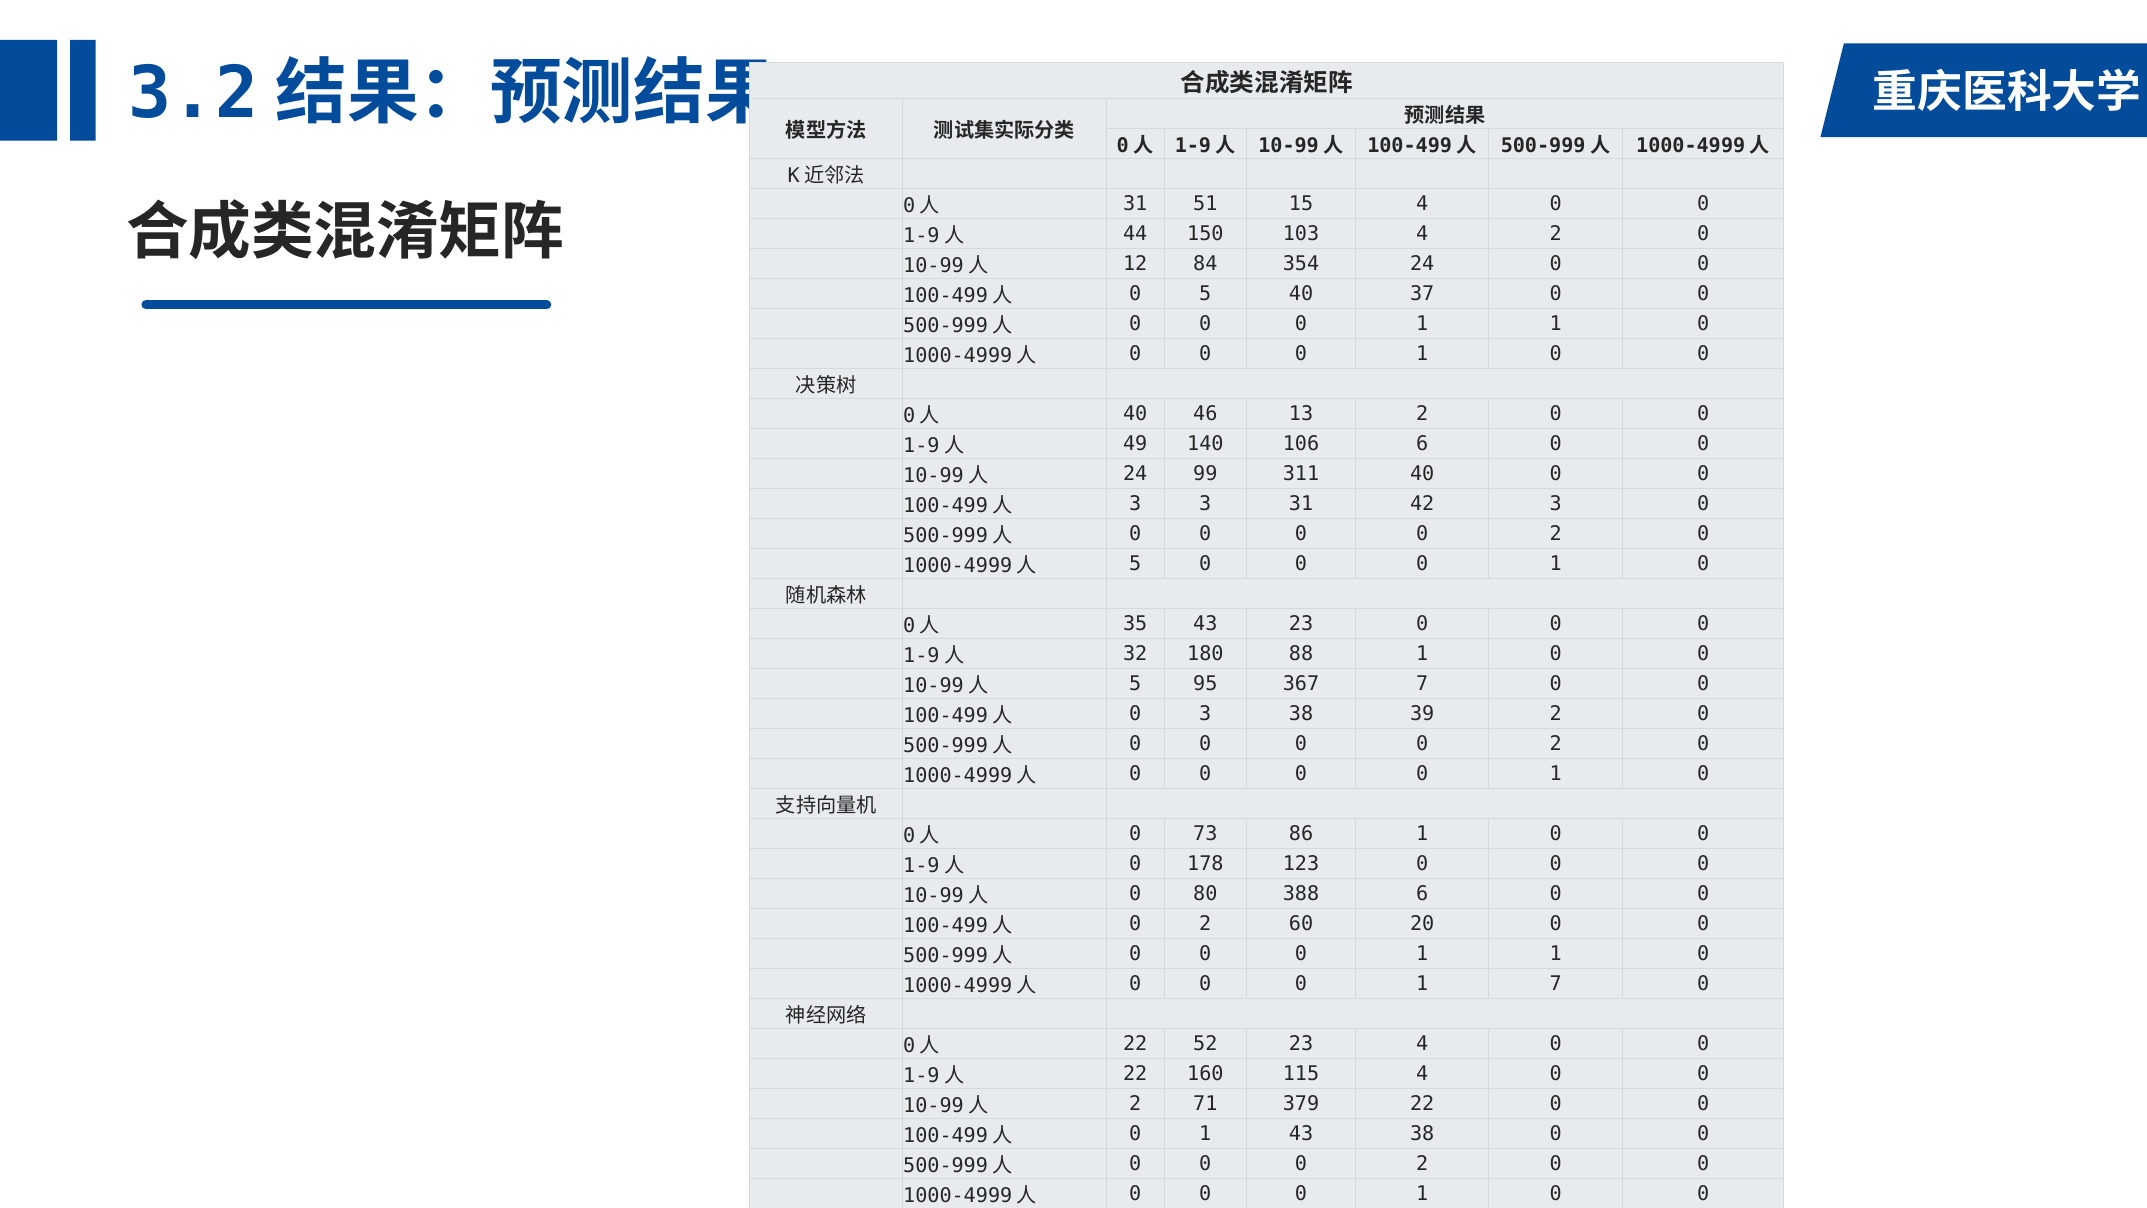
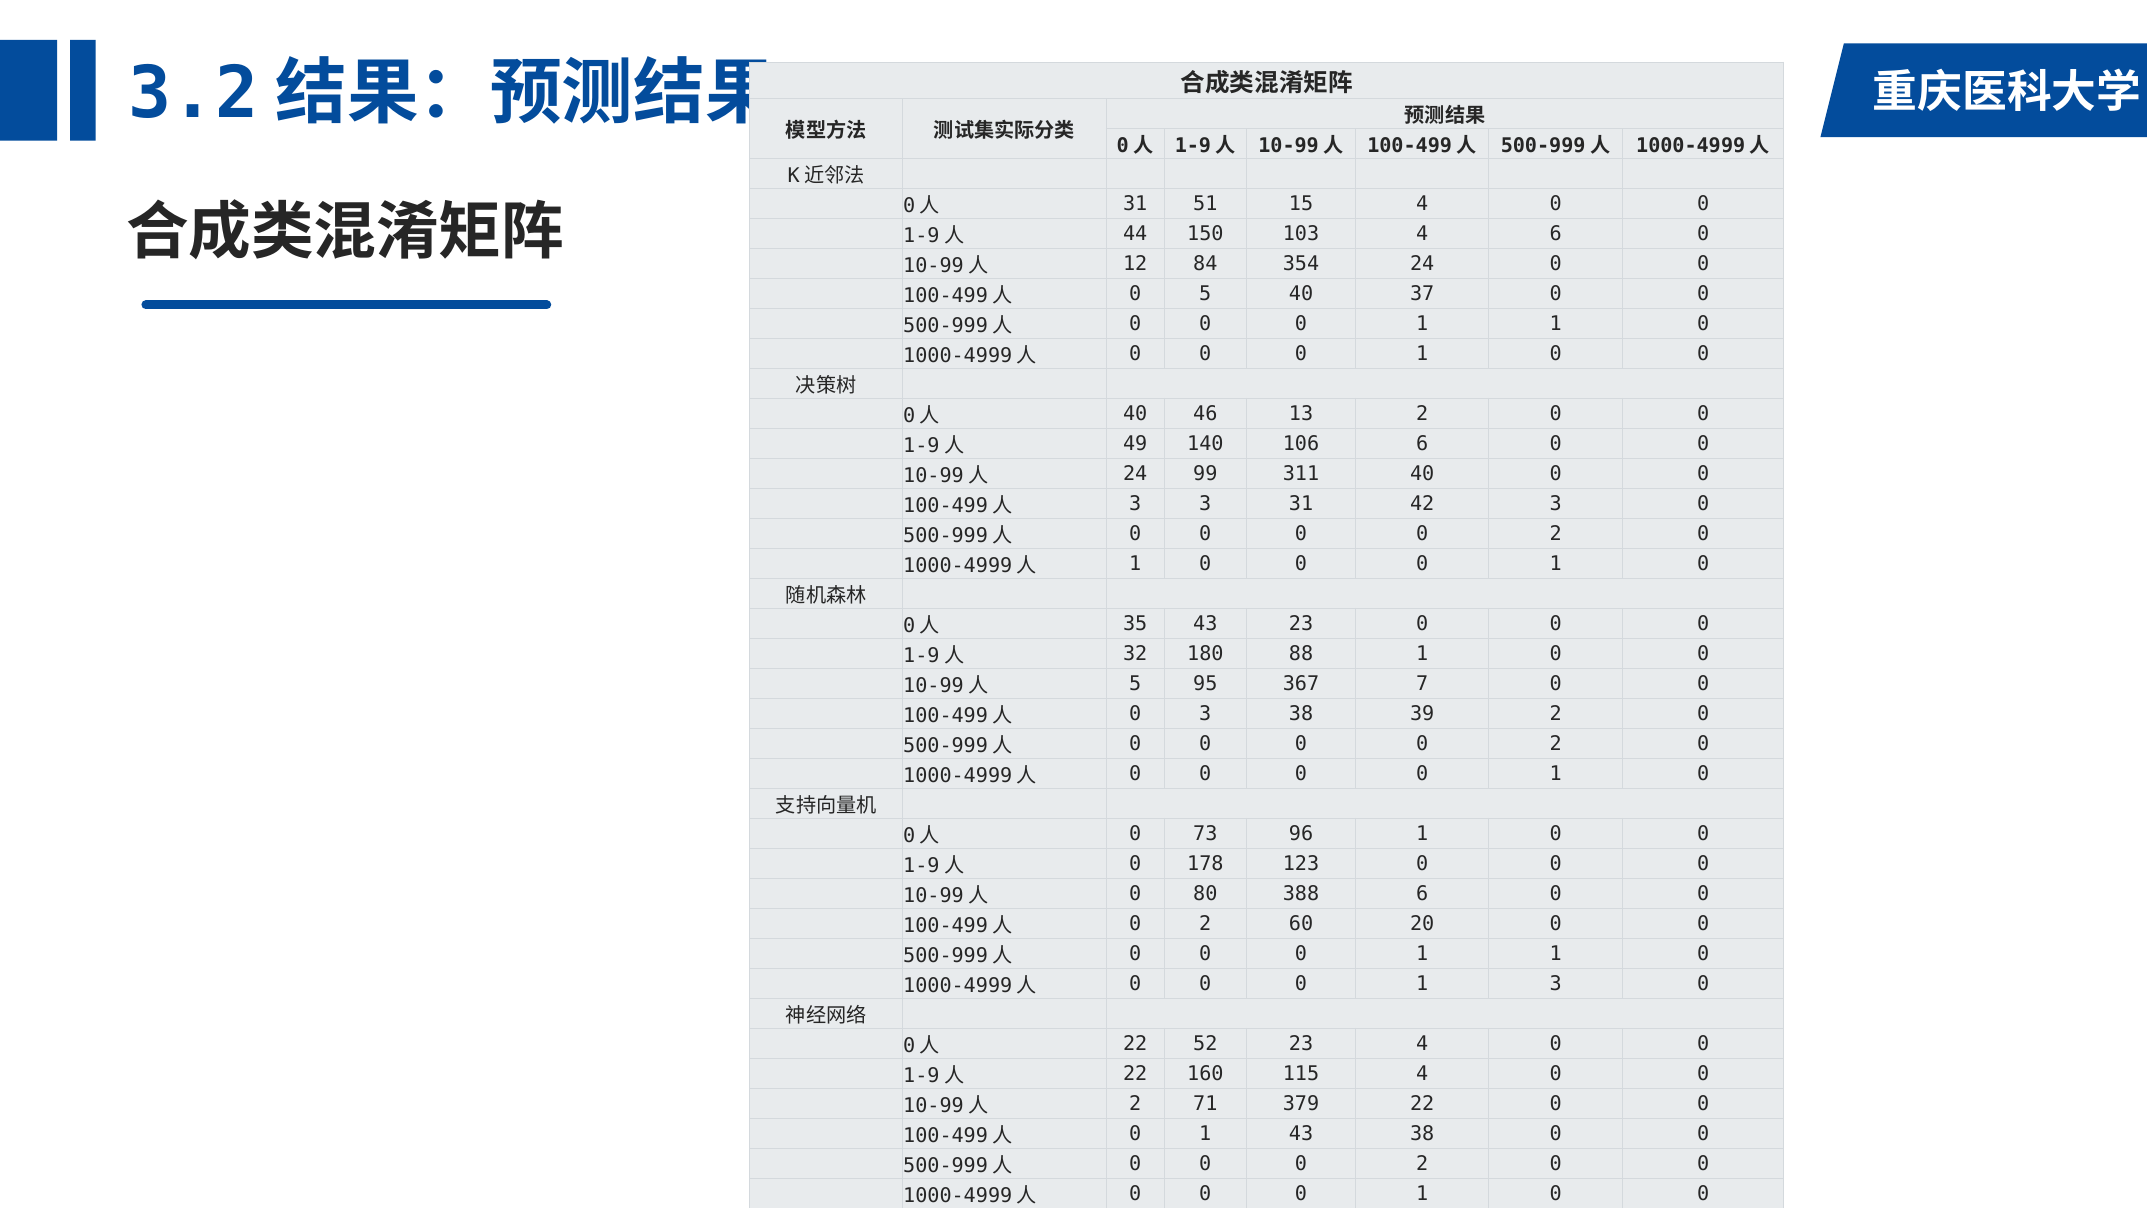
4 2: 2 -> 6 (1556, 234)
5: 5 -> 1 (1135, 564)
86: 86 -> 96 (1301, 834)
1 7: 7 -> 3 (1556, 984)
